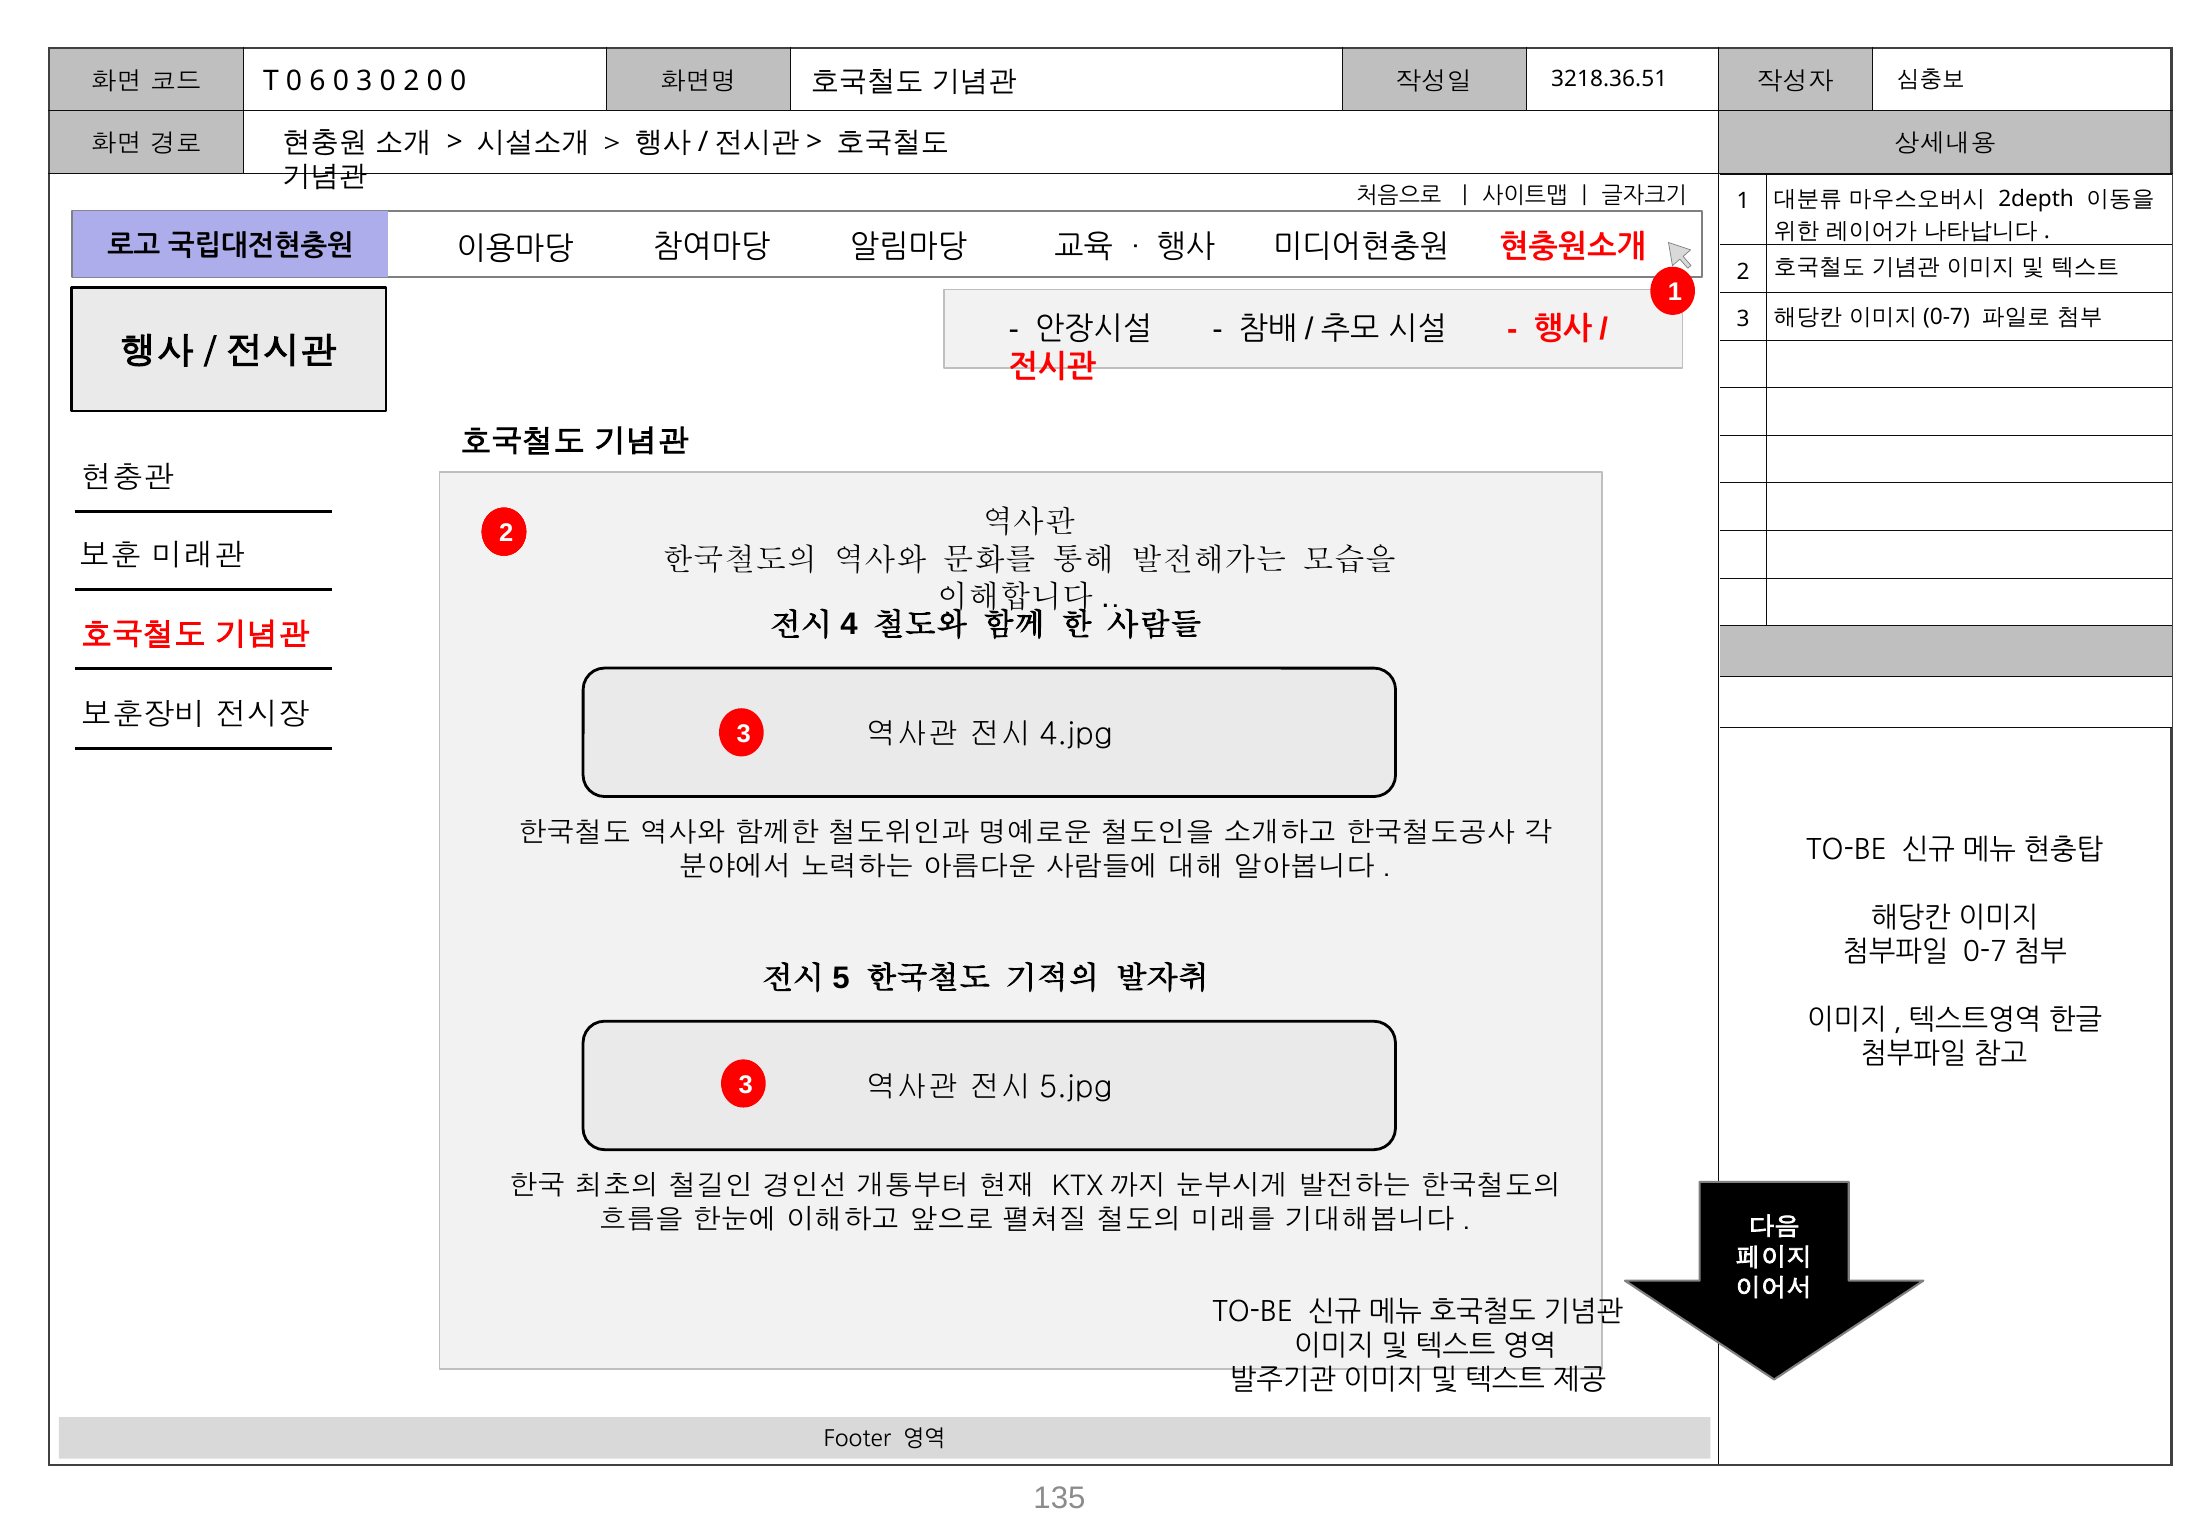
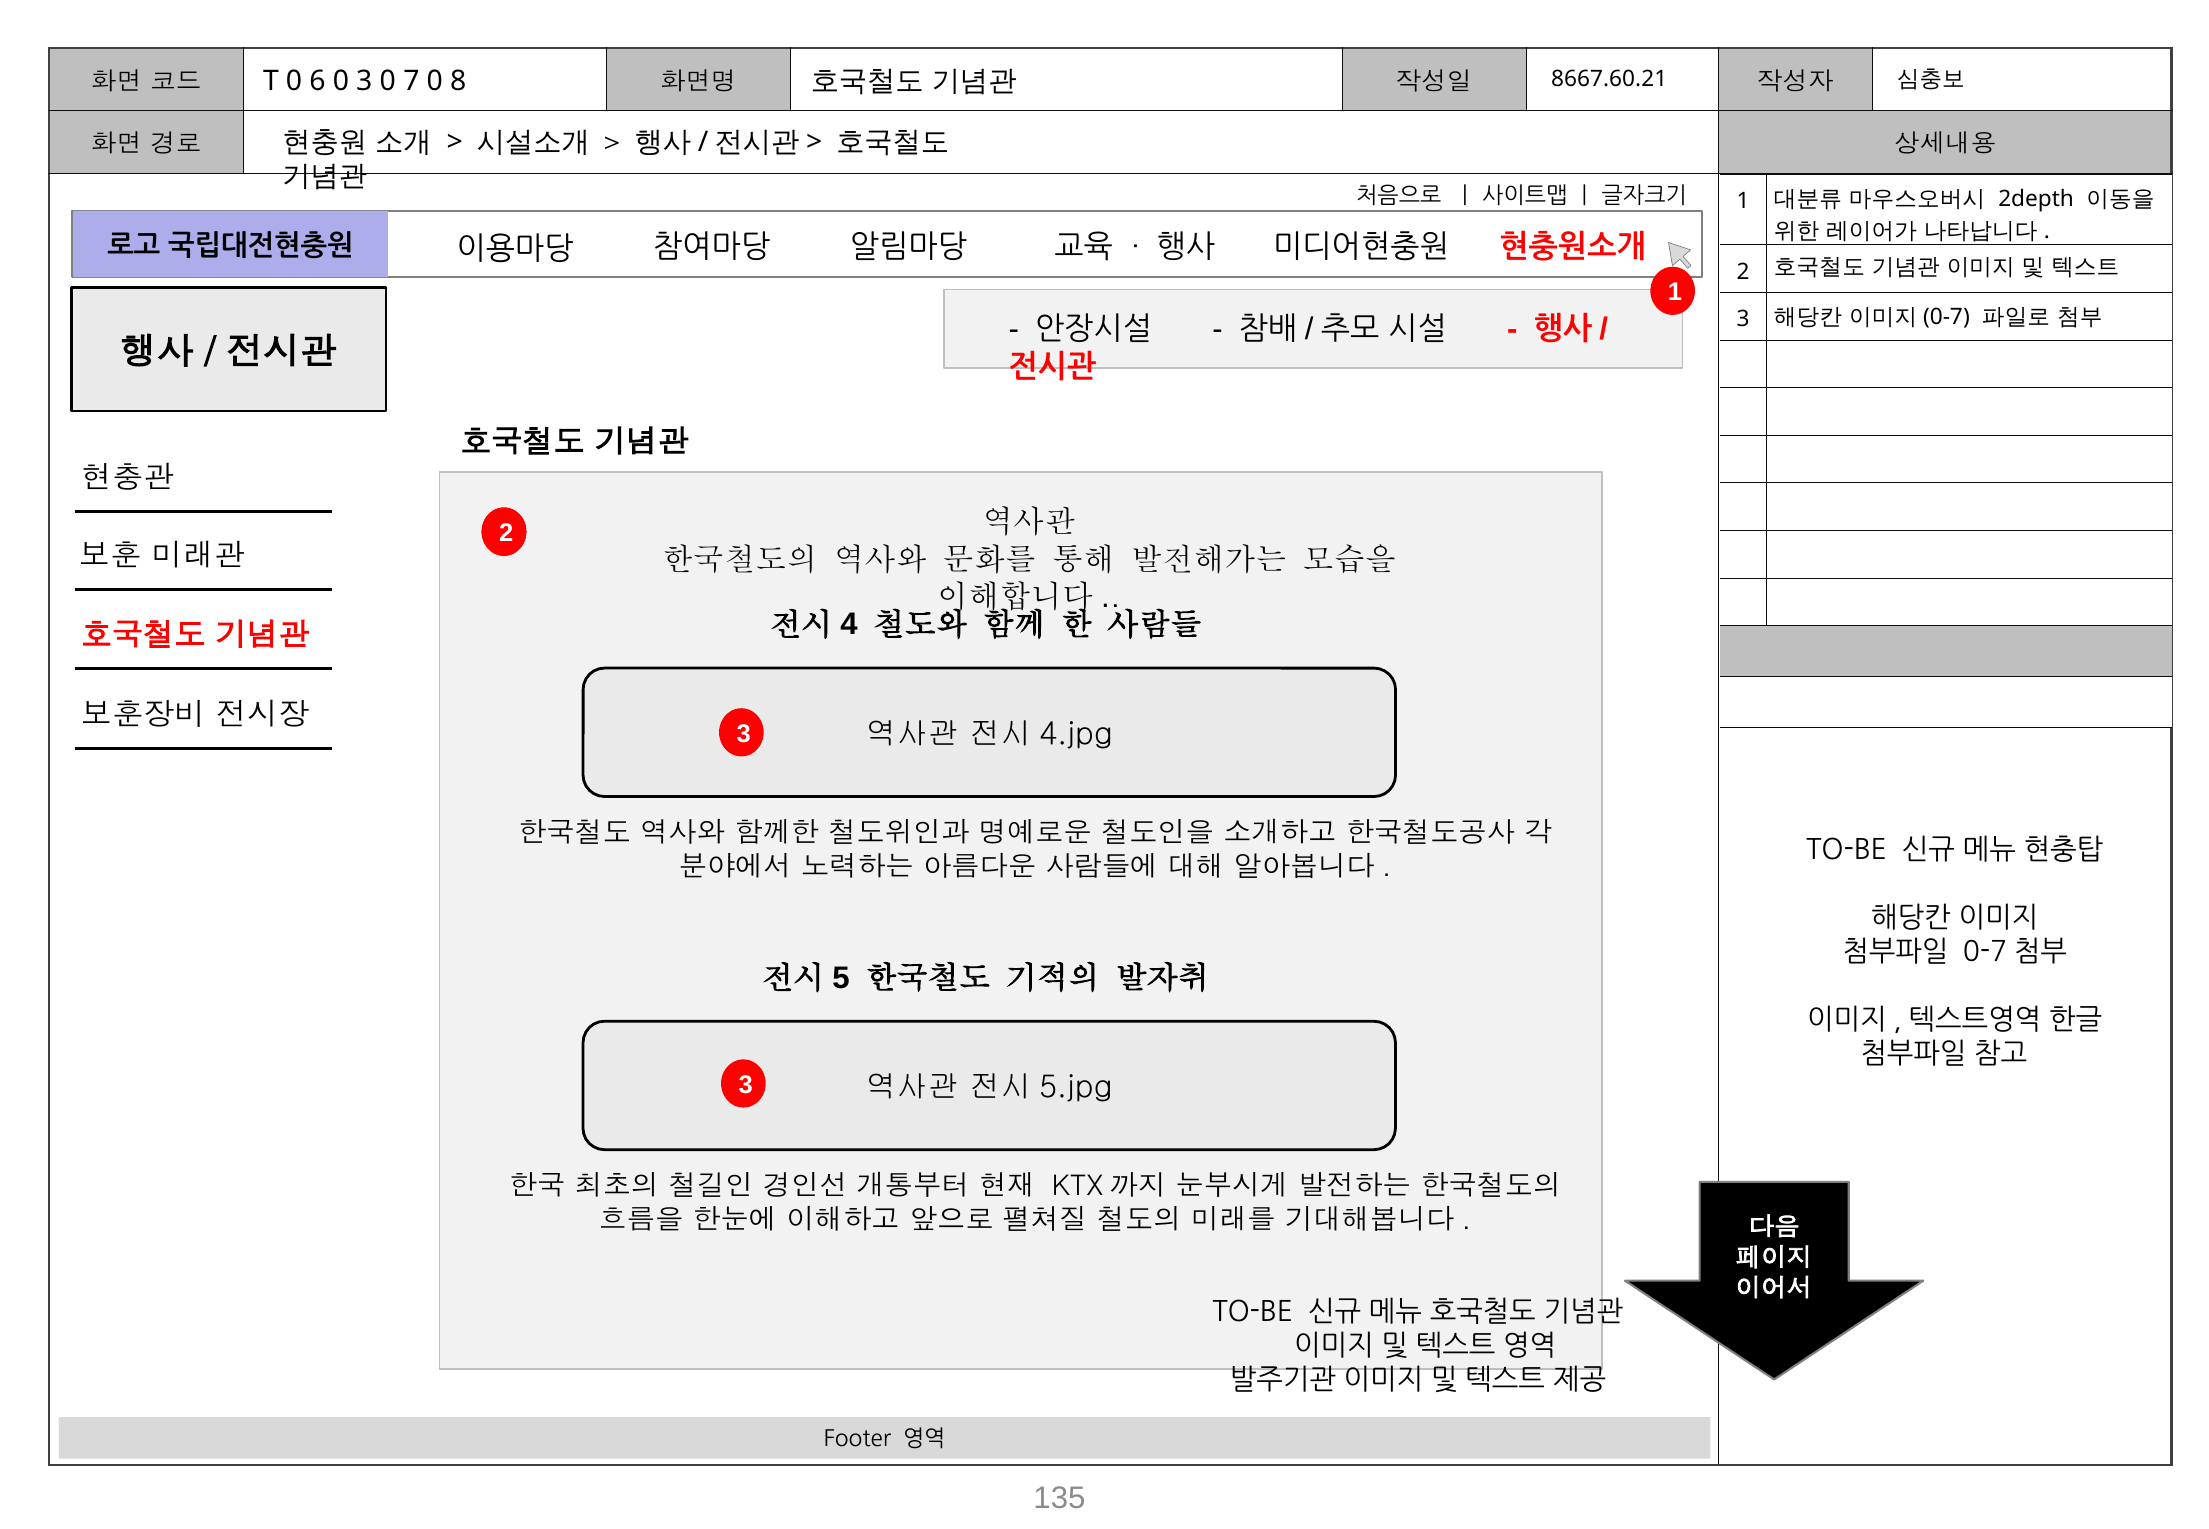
3218.36.51: 3218.36.51 -> 8667.60.21 (1609, 79)
0 2: 2 -> 7 (411, 81)
0 0: 0 -> 8 (458, 81)
